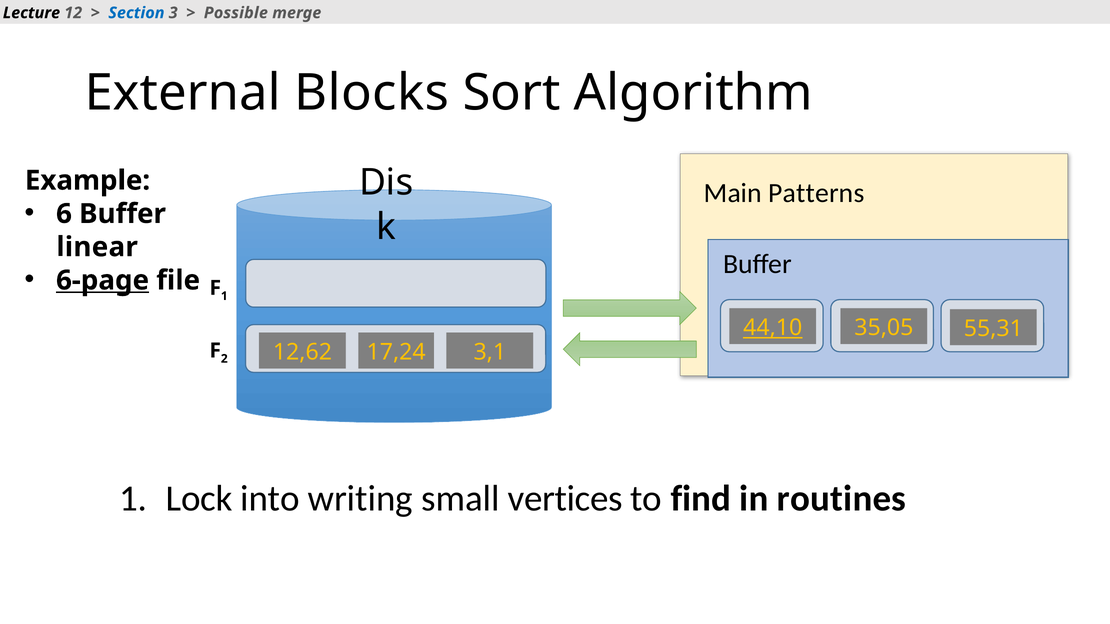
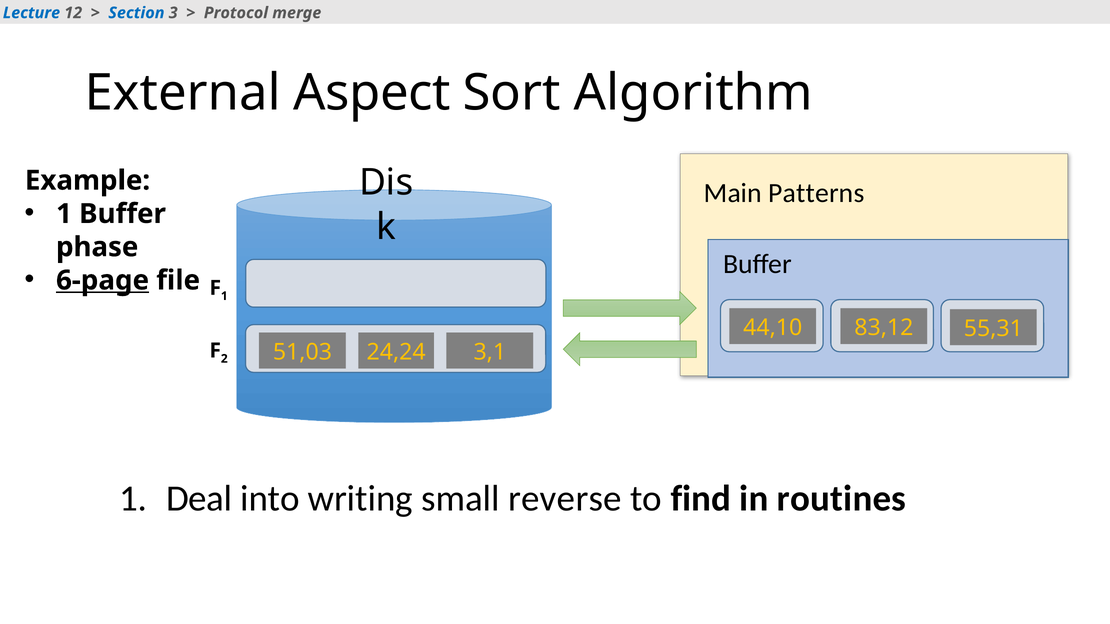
Lecture colour: black -> blue (31, 13)
Possible: Possible -> Protocol (236, 13)
Blocks: Blocks -> Aspect (372, 93)
6: 6 -> 1 (64, 214)
linear: linear -> phase (97, 247)
44,10 underline: present -> none (773, 328)
35,05: 35,05 -> 83,12 (884, 328)
12,62: 12,62 -> 51,03 (302, 352)
17,24: 17,24 -> 24,24 (396, 352)
Lock: Lock -> Deal (199, 499)
vertices: vertices -> reverse (565, 499)
